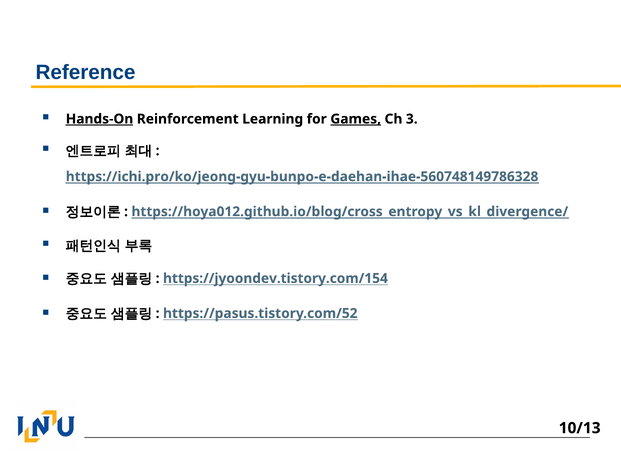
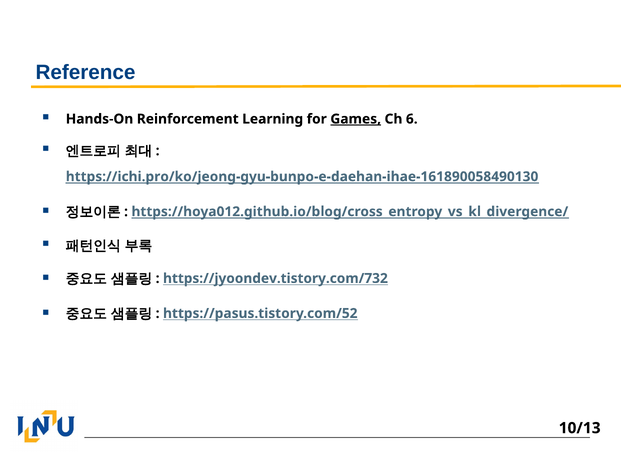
Hands-On underline: present -> none (99, 119)
3: 3 -> 6 (412, 119)
https://ichi.pro/ko/jeong-gyu-bunpo-e-daehan-ihae-560748149786328: https://ichi.pro/ko/jeong-gyu-bunpo-e-daehan-ihae-560748149786328 -> https://ichi.pro/ko/jeong-gyu-bunpo-e-daehan-ihae-161890058490130 (302, 177)
https://jyoondev.tistory.com/154: https://jyoondev.tistory.com/154 -> https://jyoondev.tistory.com/732 (275, 278)
